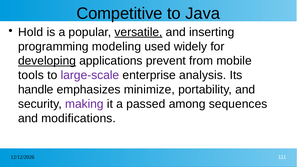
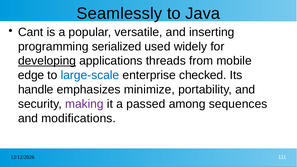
Competitive: Competitive -> Seamlessly (119, 13)
Hold: Hold -> Cant (31, 32)
versatile underline: present -> none (139, 32)
modeling: modeling -> serialized (117, 46)
prevent: prevent -> threads (166, 61)
tools: tools -> edge (31, 75)
large-scale colour: purple -> blue (90, 75)
analysis: analysis -> checked (203, 75)
